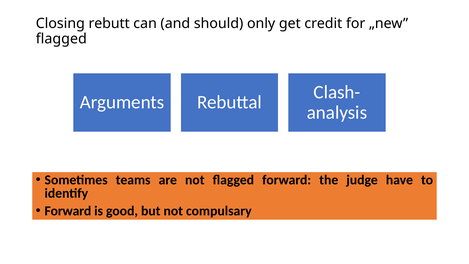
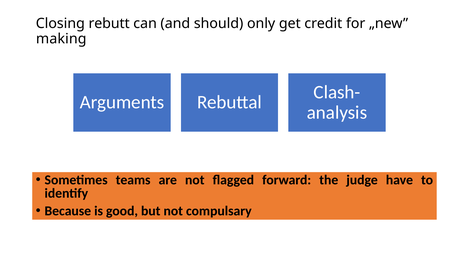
flagged: flagged -> making (61, 39)
Forward: Forward -> Because (68, 211)
